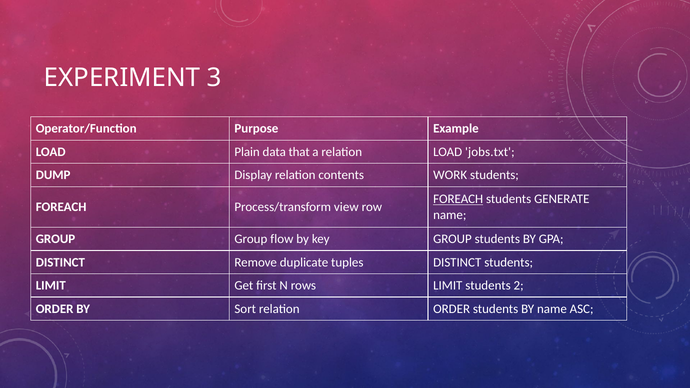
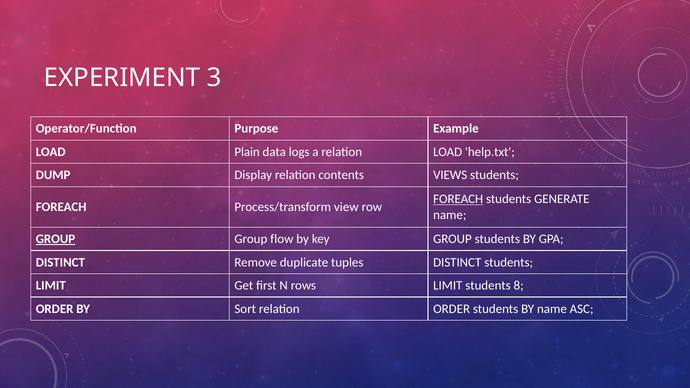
that: that -> logs (299, 152)
jobs.txt: jobs.txt -> help.txt (490, 152)
WORK: WORK -> VIEWS (450, 175)
GROUP underline: none -> present (55, 239)
2: 2 -> 8 (519, 286)
